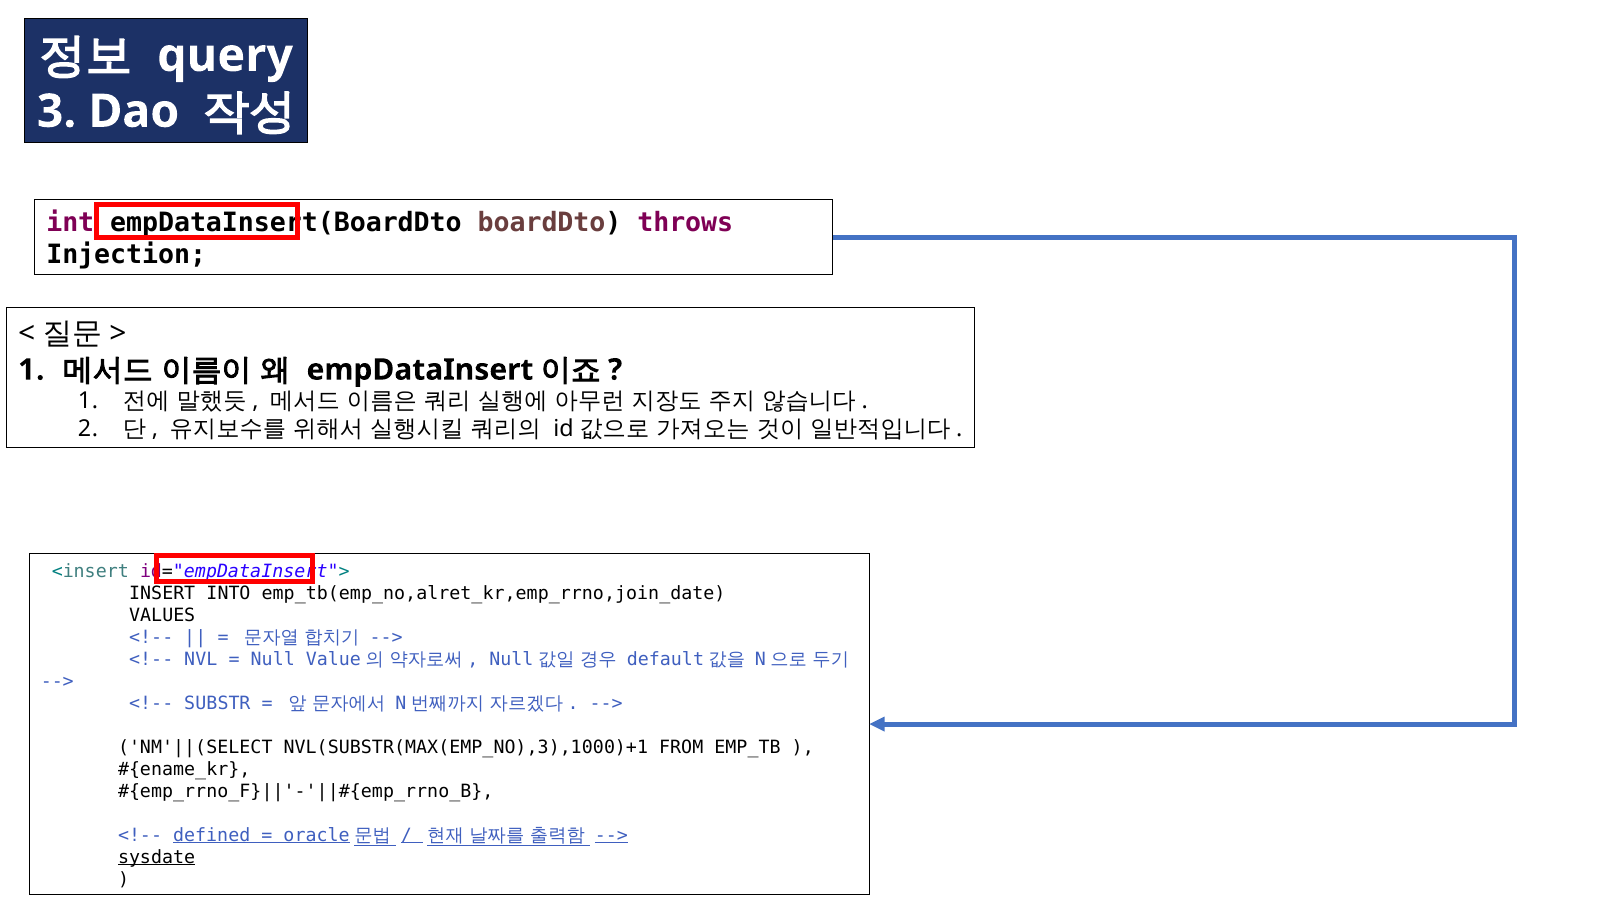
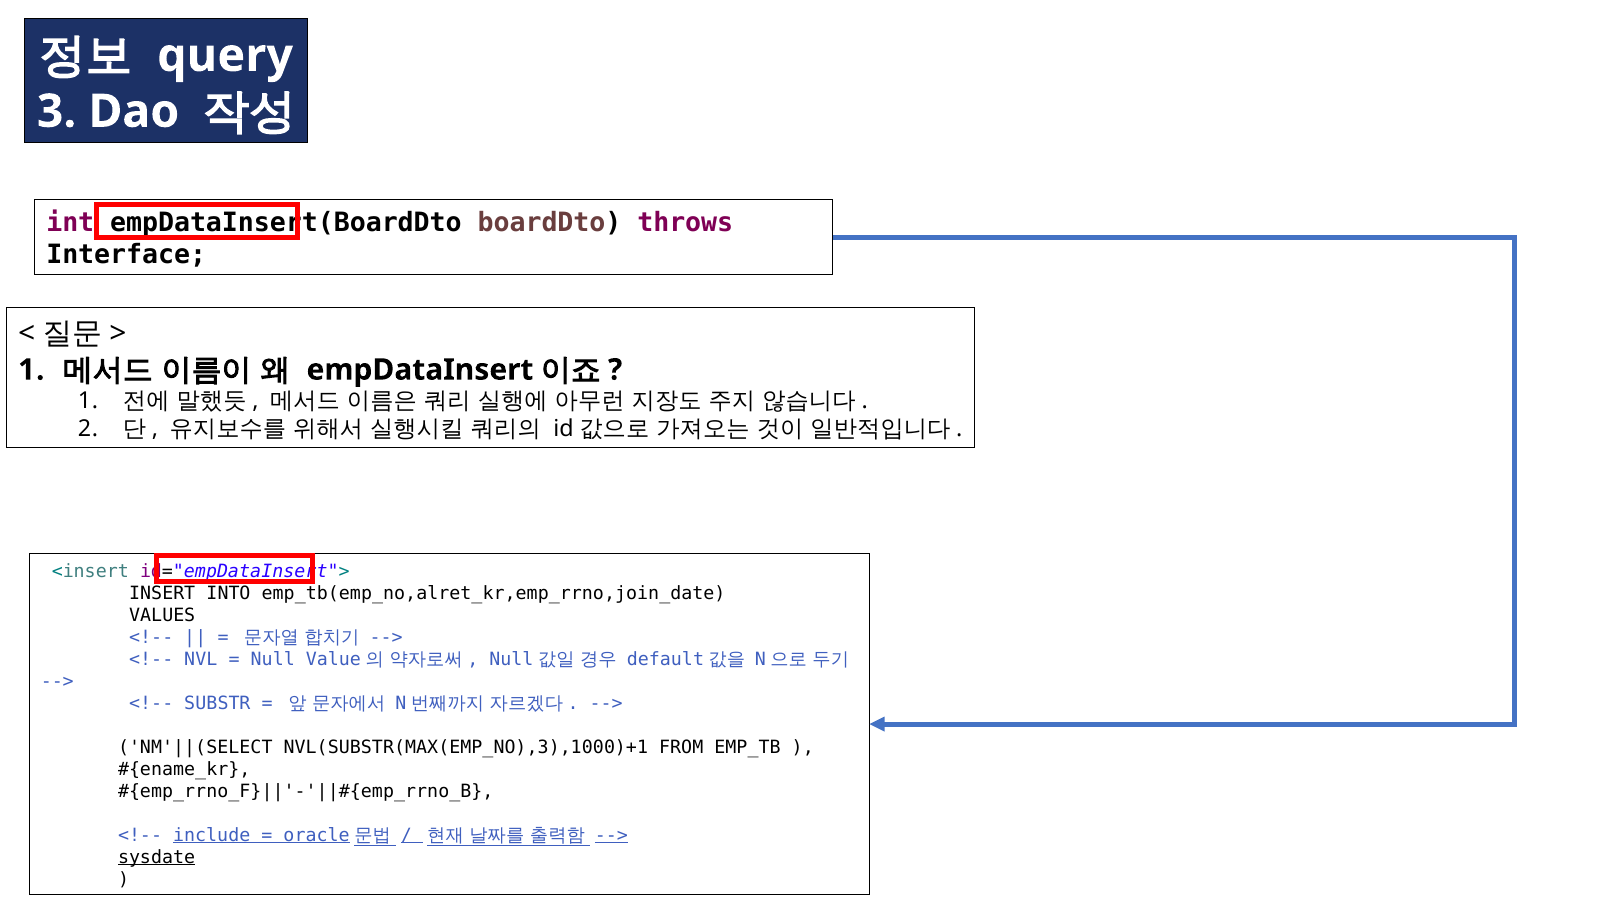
Injection: Injection -> Interface (126, 255)
defined: defined -> include (212, 835)
